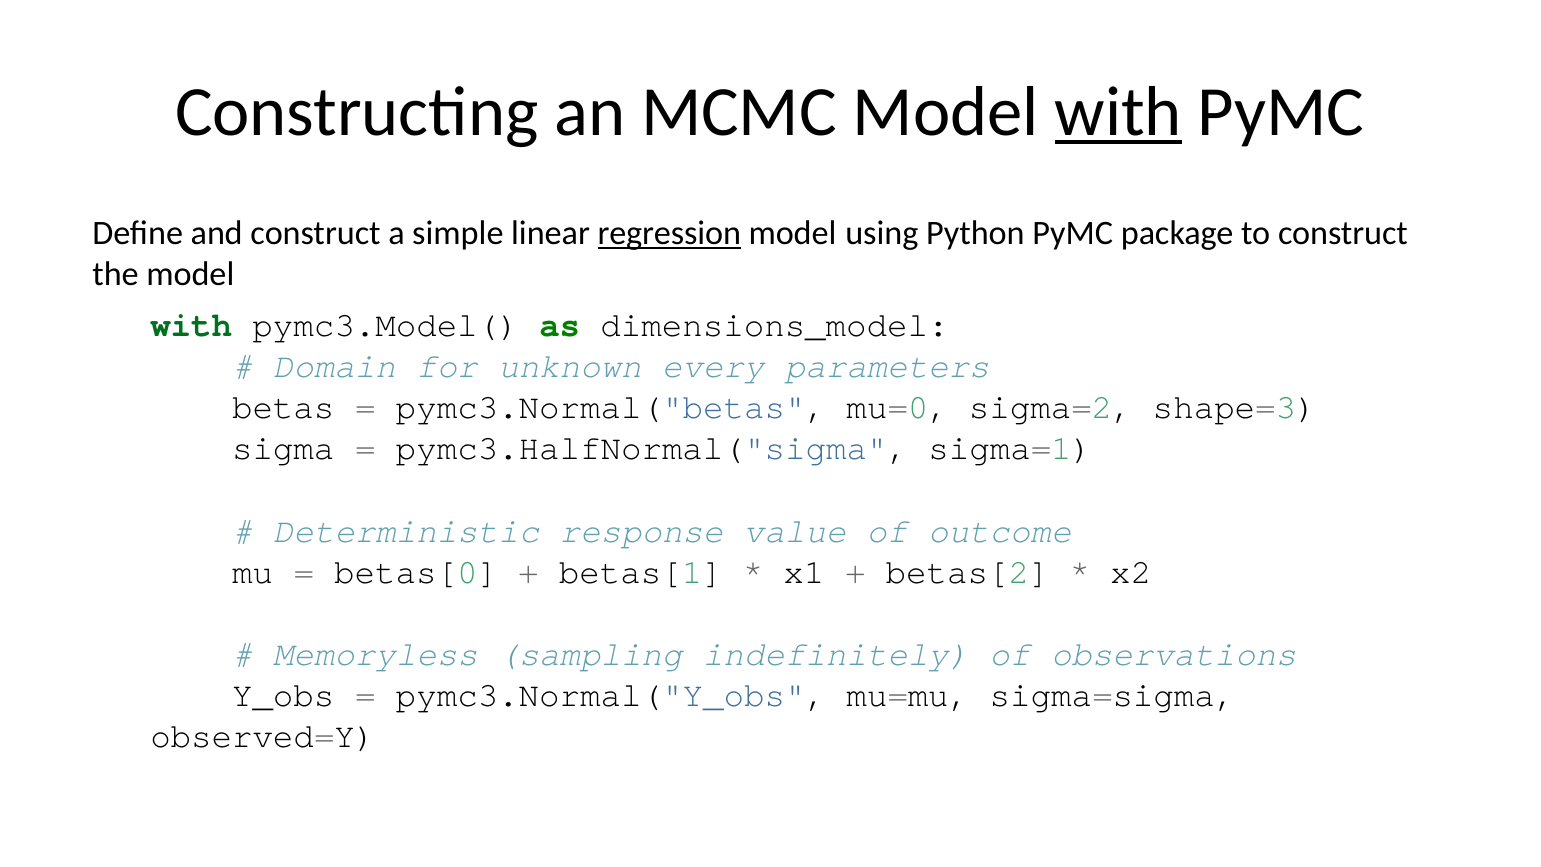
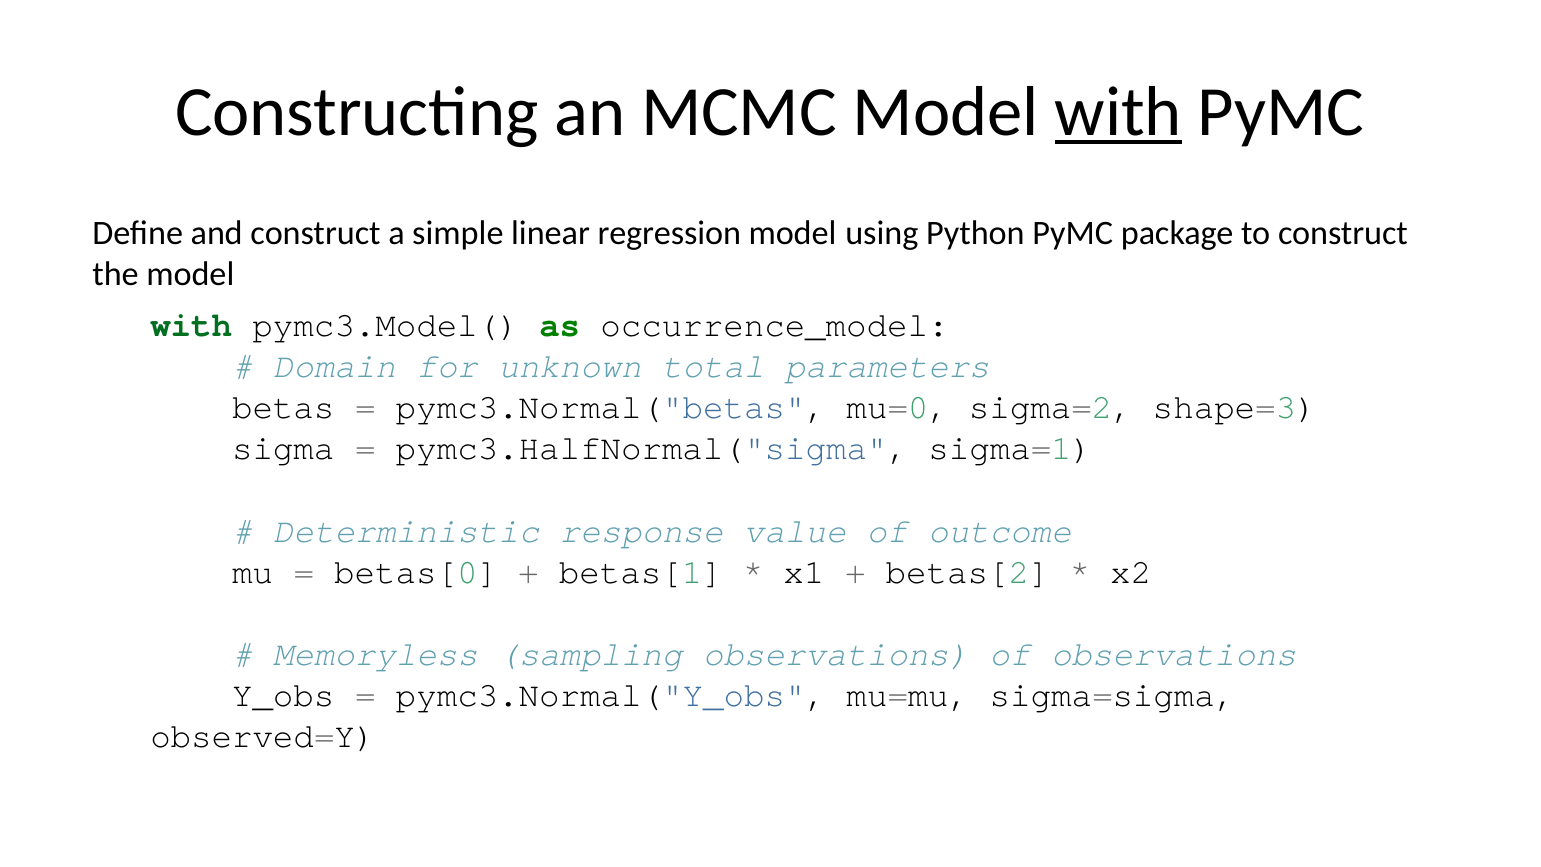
regression underline: present -> none (669, 233)
dimensions_model: dimensions_model -> occurrence_model (775, 325)
every: every -> total (713, 366)
sampling indefinitely: indefinitely -> observations (836, 654)
